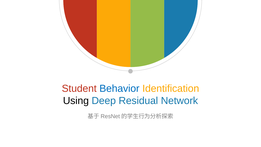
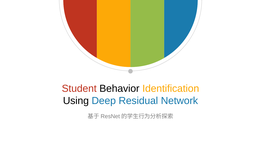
Behavior colour: blue -> black (119, 88)
